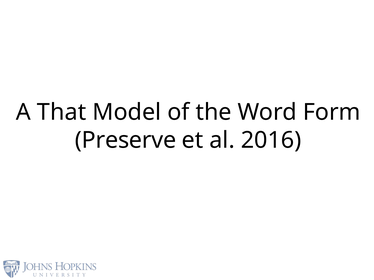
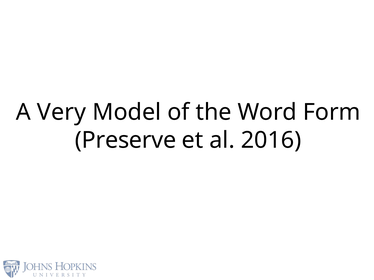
That: That -> Very (62, 112)
